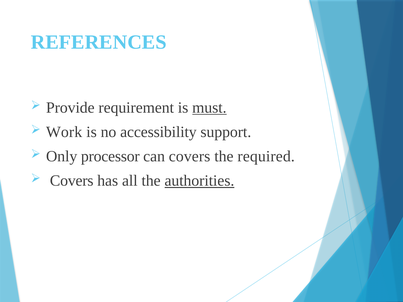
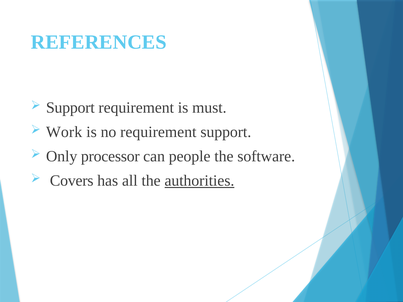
Provide: Provide -> Support (70, 108)
must underline: present -> none (209, 108)
no accessibility: accessibility -> requirement (158, 132)
can covers: covers -> people (190, 156)
required: required -> software (266, 156)
